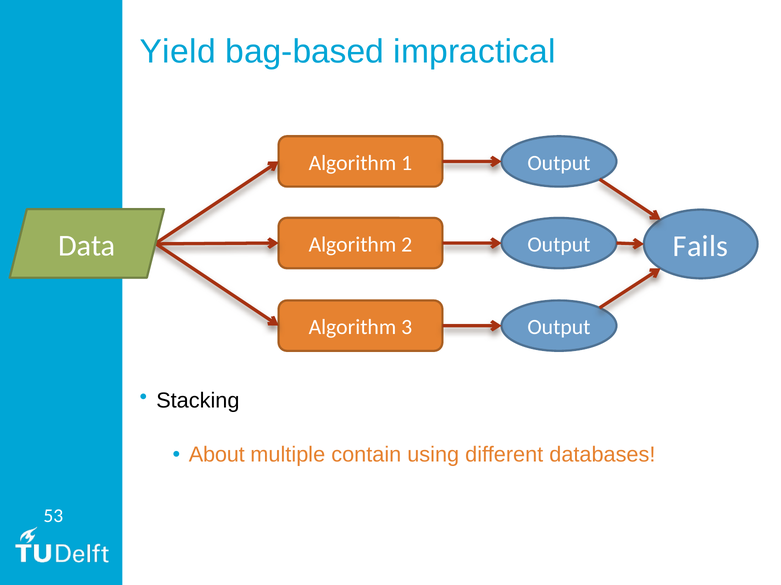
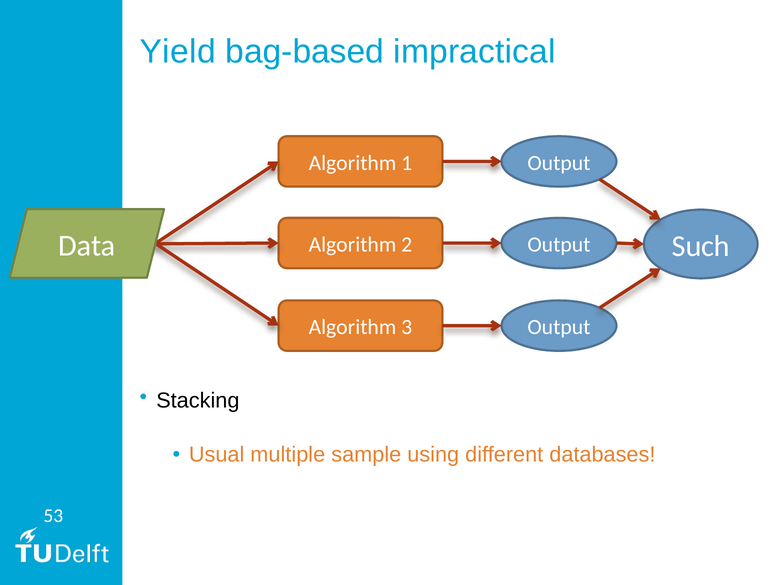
Fails: Fails -> Such (701, 246)
About: About -> Usual (217, 455)
contain: contain -> sample (366, 455)
